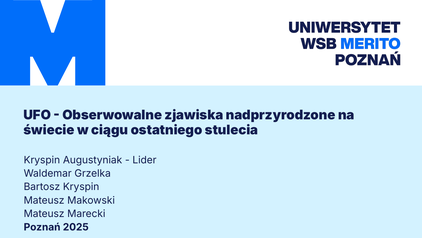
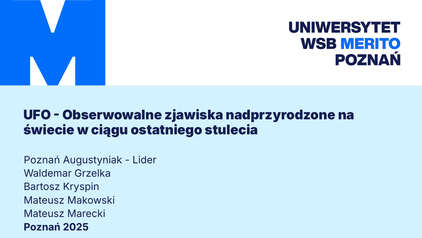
Kryspin: Kryspin -> Poznań (42, 160)
